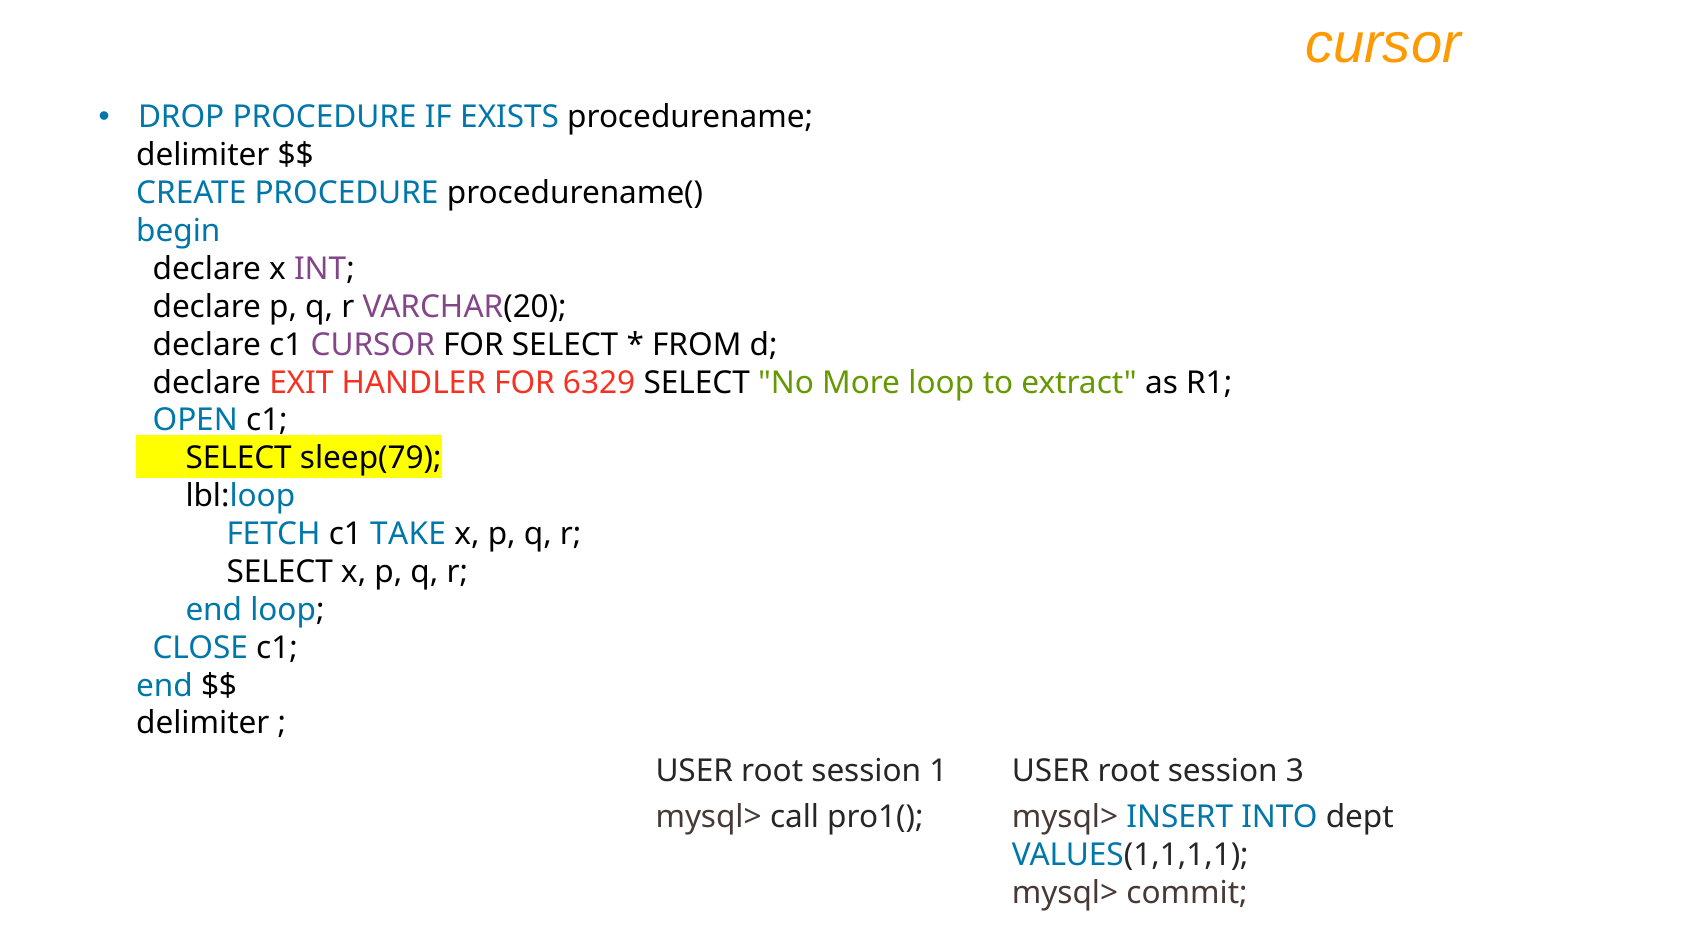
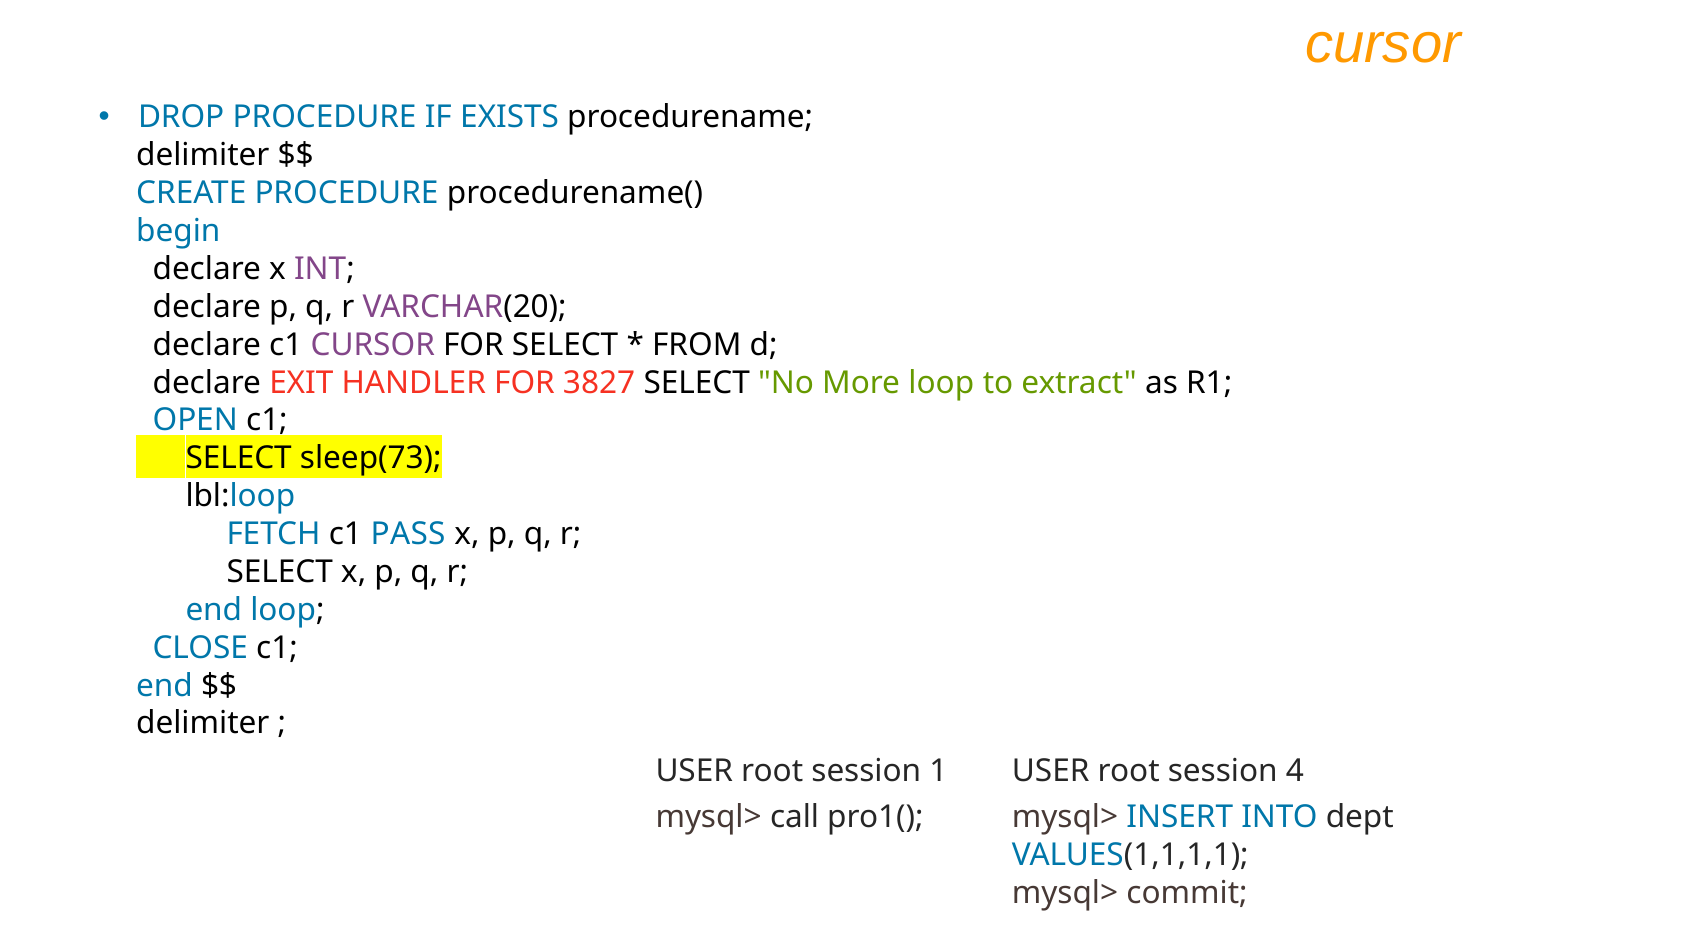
6329: 6329 -> 3827 (599, 383)
sleep(79: sleep(79 -> sleep(73 (371, 459)
TAKE: TAKE -> PASS (408, 534)
3: 3 -> 4 (1295, 771)
